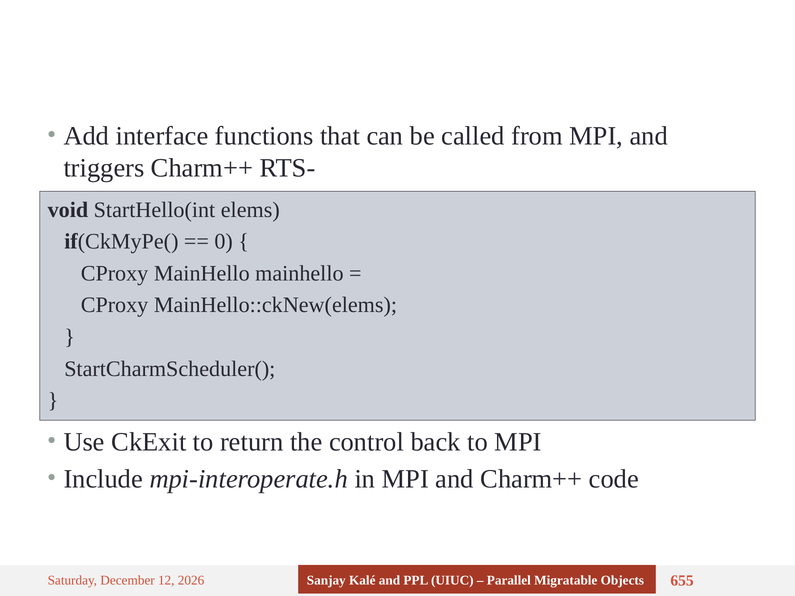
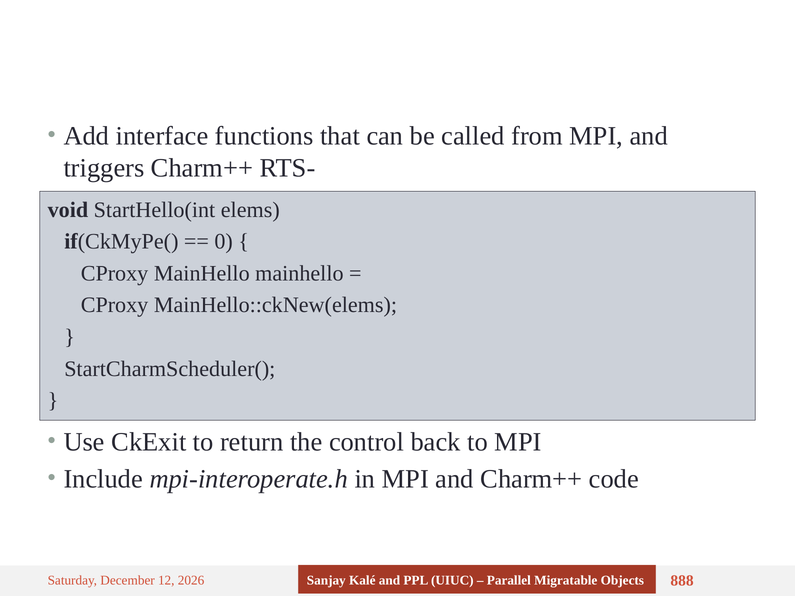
655: 655 -> 888 (682, 581)
